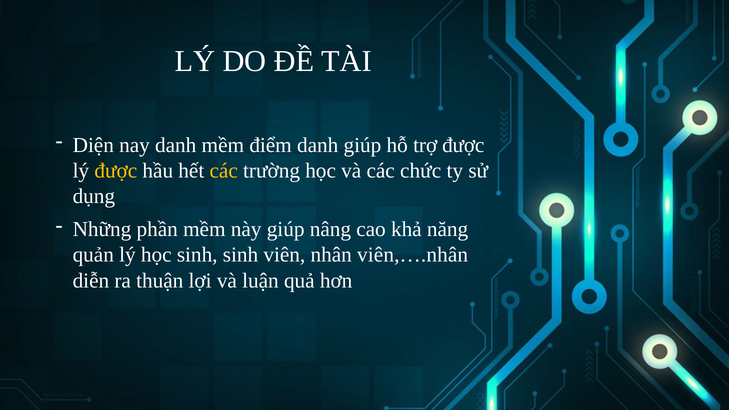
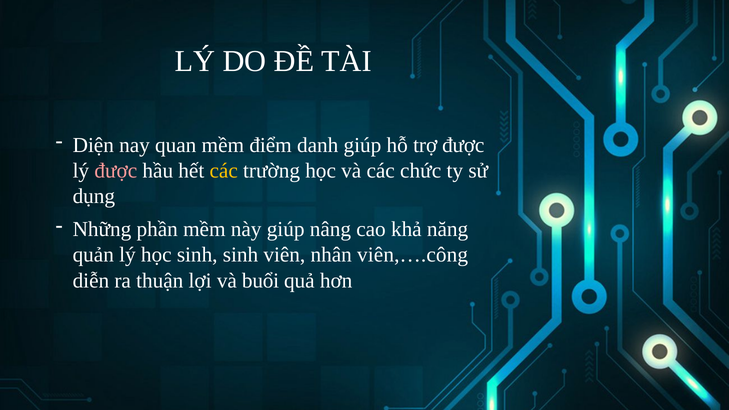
nay danh: danh -> quan (176, 145)
được colour: yellow -> pink (116, 171)
viên,….nhân: viên,….nhân -> viên,….công (413, 255)
luận: luận -> buổi (261, 281)
